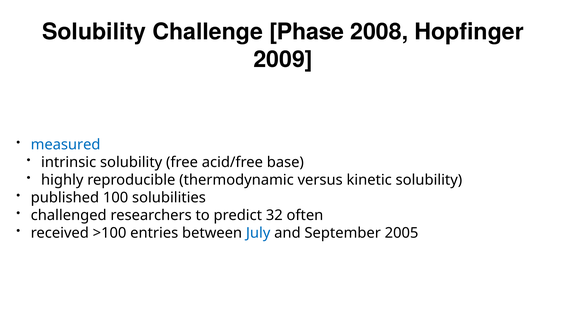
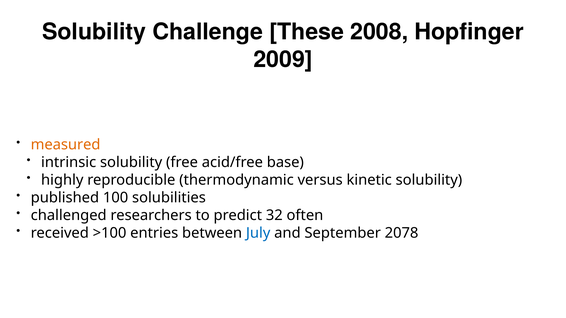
Phase: Phase -> These (307, 32)
measured colour: blue -> orange (66, 145)
2005: 2005 -> 2078 (402, 233)
